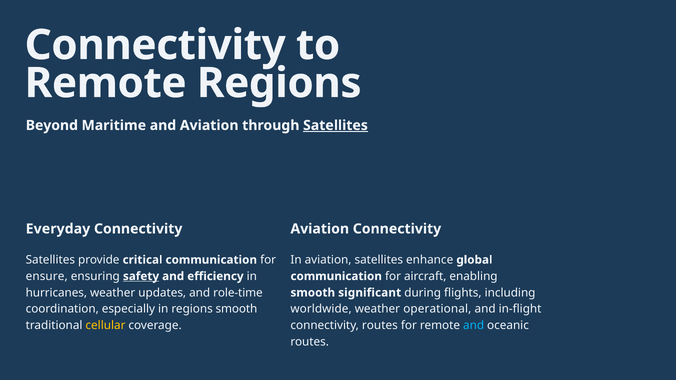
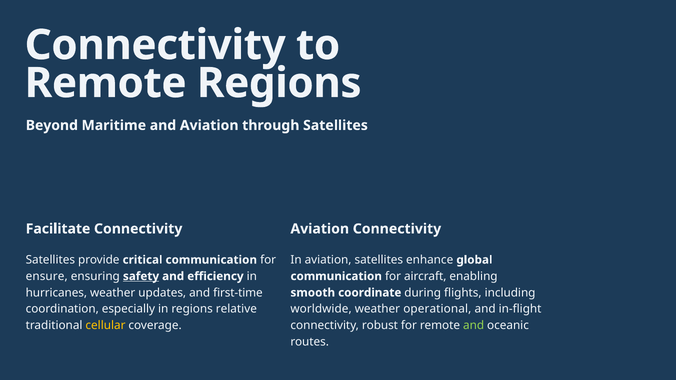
Satellites underline: present -> none (335, 125)
Everyday: Everyday -> Facilitate (58, 229)
role-time: role-time -> first-time (238, 293)
significant: significant -> coordinate (370, 293)
regions smooth: smooth -> relative (236, 309)
connectivity routes: routes -> robust (380, 326)
and colour: light blue -> light green (474, 326)
